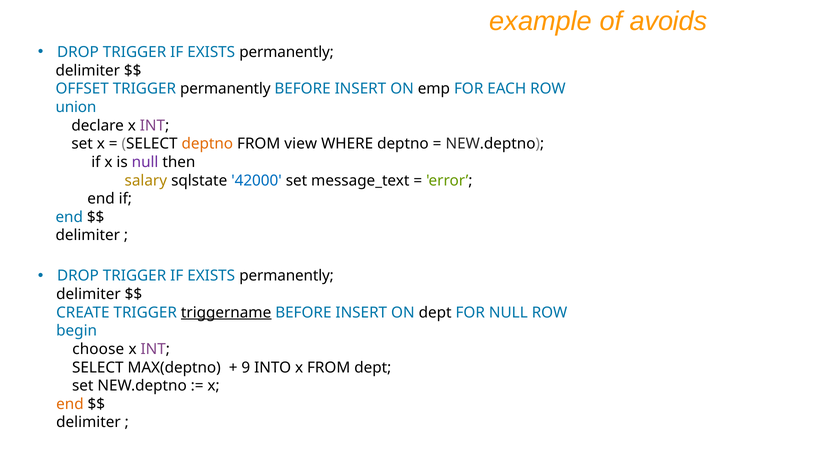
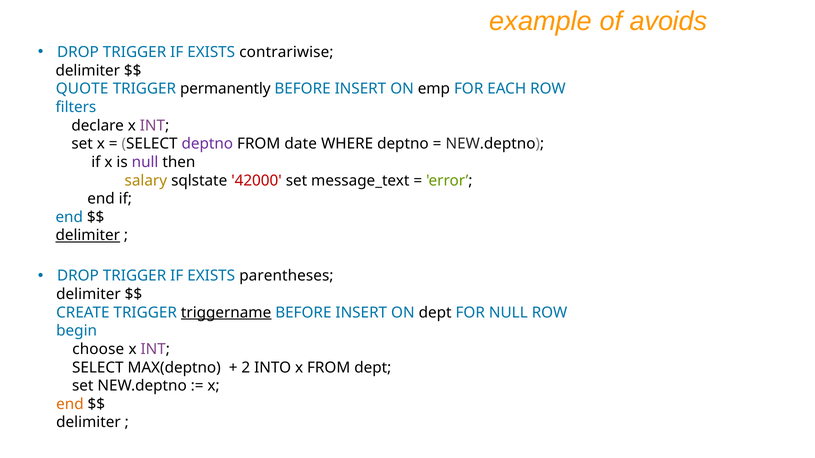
permanently: permanently -> contrariwise (286, 52)
OFFSET: OFFSET -> QUOTE (82, 89)
union: union -> filters (76, 107)
deptno colour: orange -> purple (207, 144)
view: view -> date (301, 144)
42000 colour: blue -> red (256, 181)
delimiter underline: none -> present (88, 236)
permanently: permanently -> parentheses (286, 276)
9: 9 -> 2 (246, 368)
